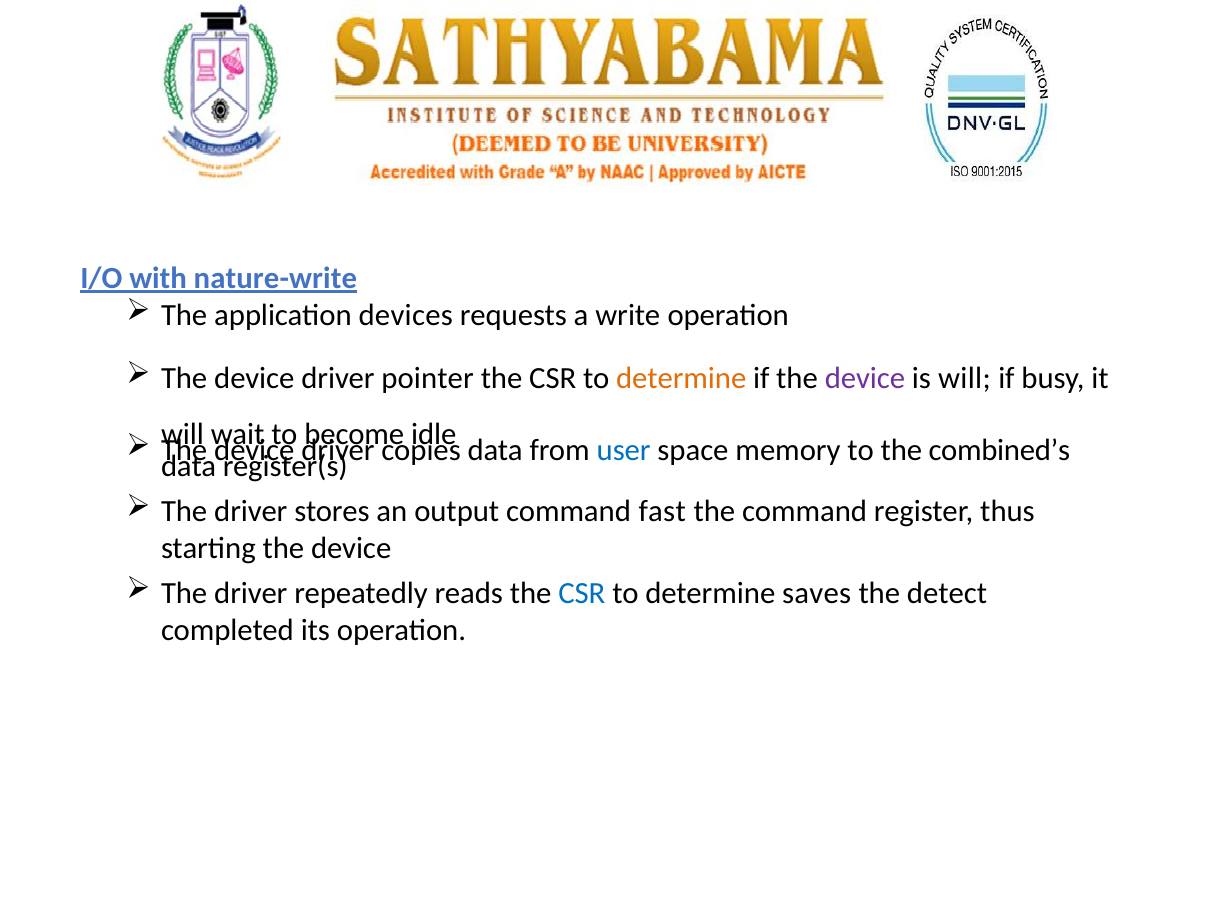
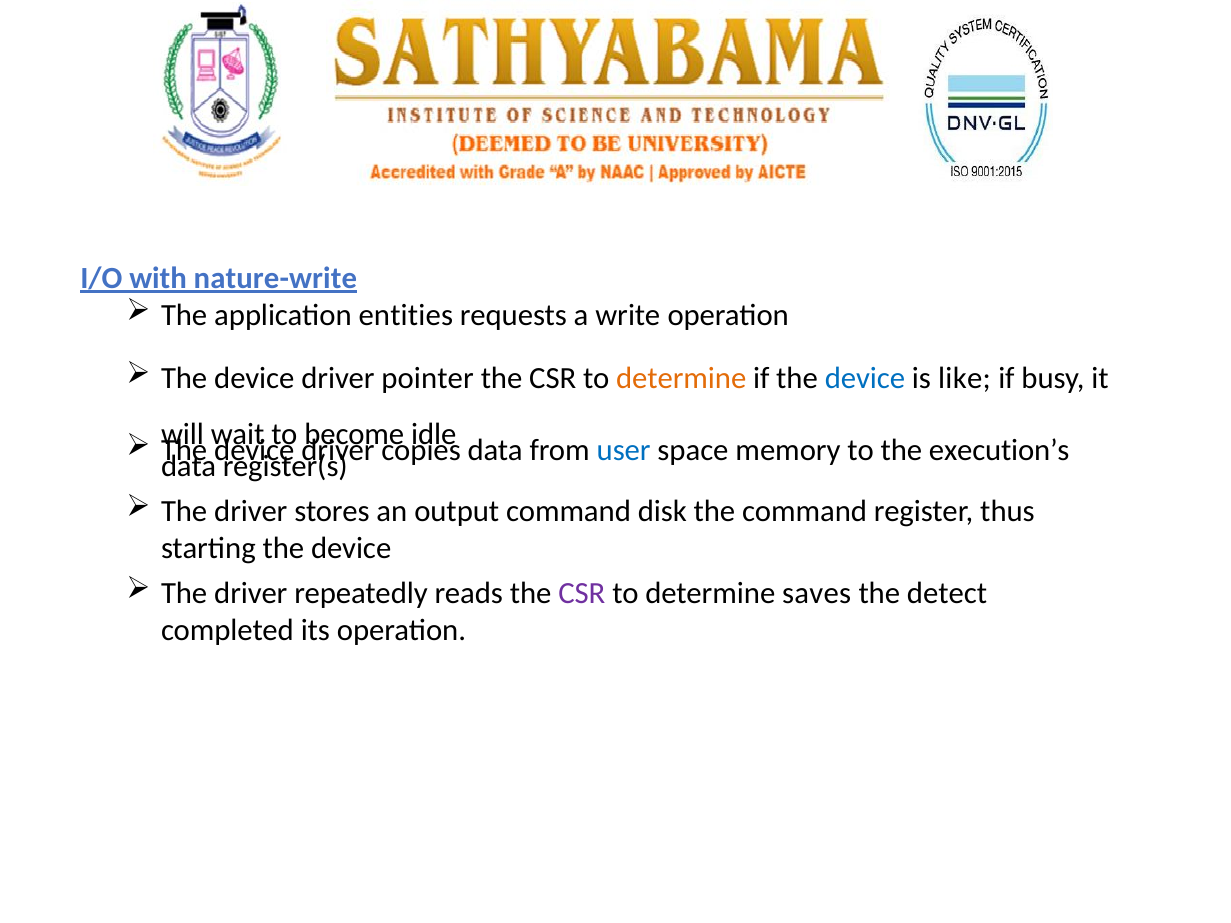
devices: devices -> entities (406, 315)
device colour: purple -> blue (865, 379)
is will: will -> like (964, 379)
combined’s: combined’s -> execution’s (999, 450)
fast: fast -> disk (662, 512)
CSR colour: blue -> purple (582, 594)
